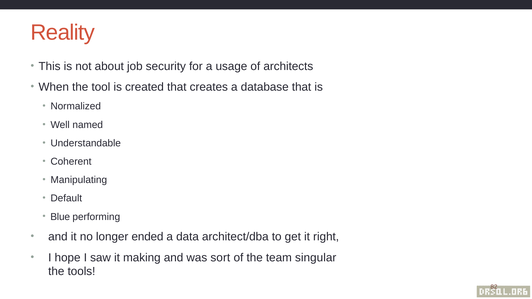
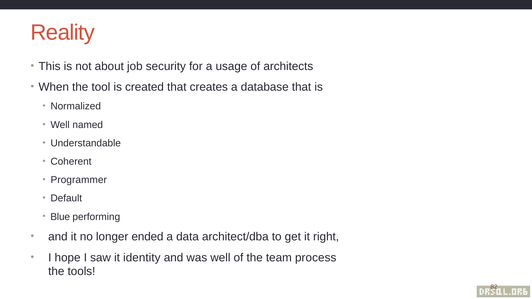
Manipulating: Manipulating -> Programmer (79, 180)
making: making -> identity (142, 258)
was sort: sort -> well (220, 258)
singular: singular -> process (316, 258)
